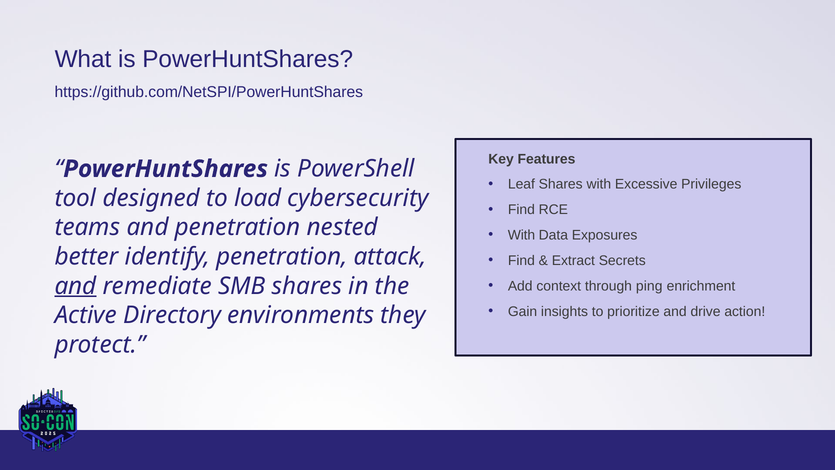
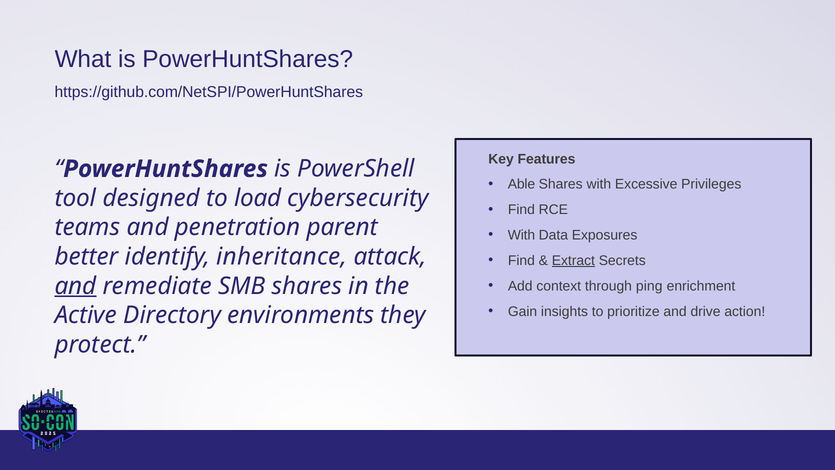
Leaf: Leaf -> Able (521, 184)
nested: nested -> parent (342, 227)
identify penetration: penetration -> inheritance (282, 257)
Extract underline: none -> present (573, 260)
